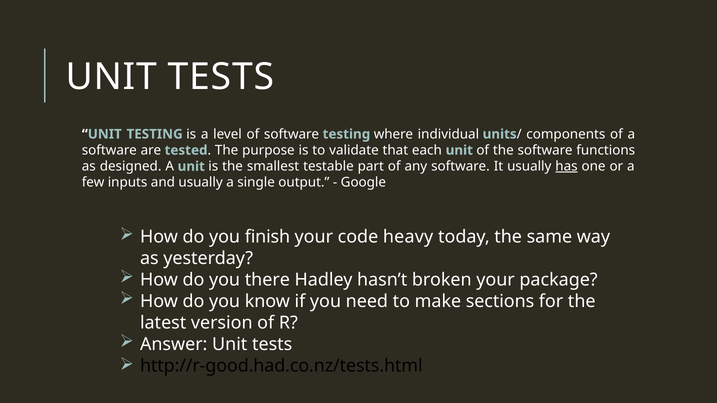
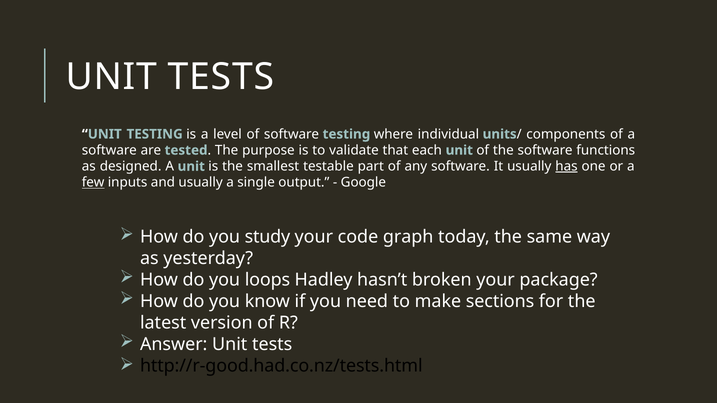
few underline: none -> present (93, 183)
finish: finish -> study (267, 237)
heavy: heavy -> graph (408, 237)
there: there -> loops (267, 280)
